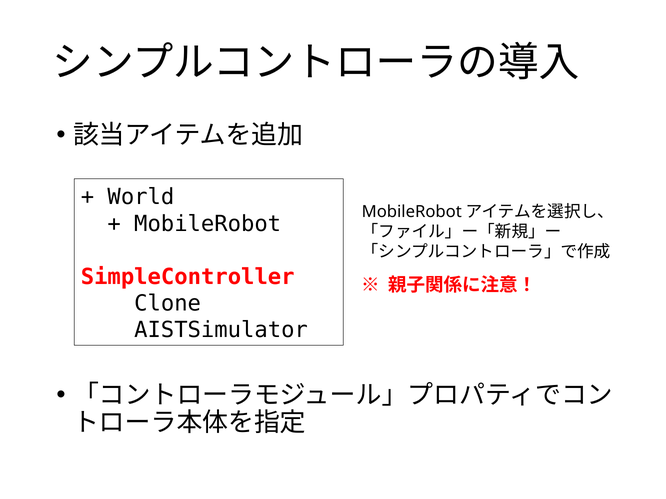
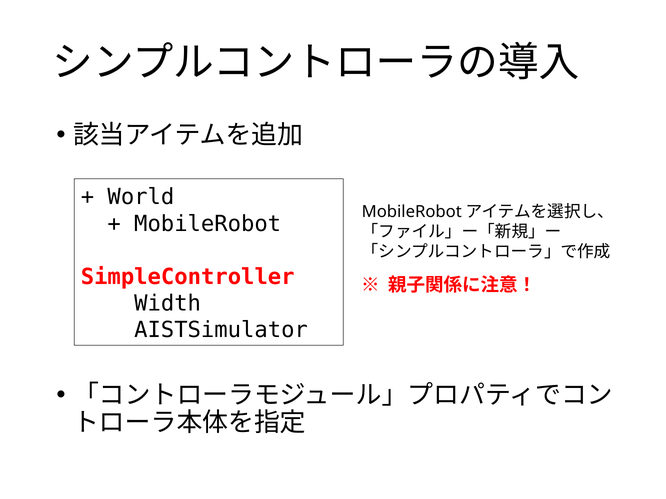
Clone: Clone -> Width (168, 304)
